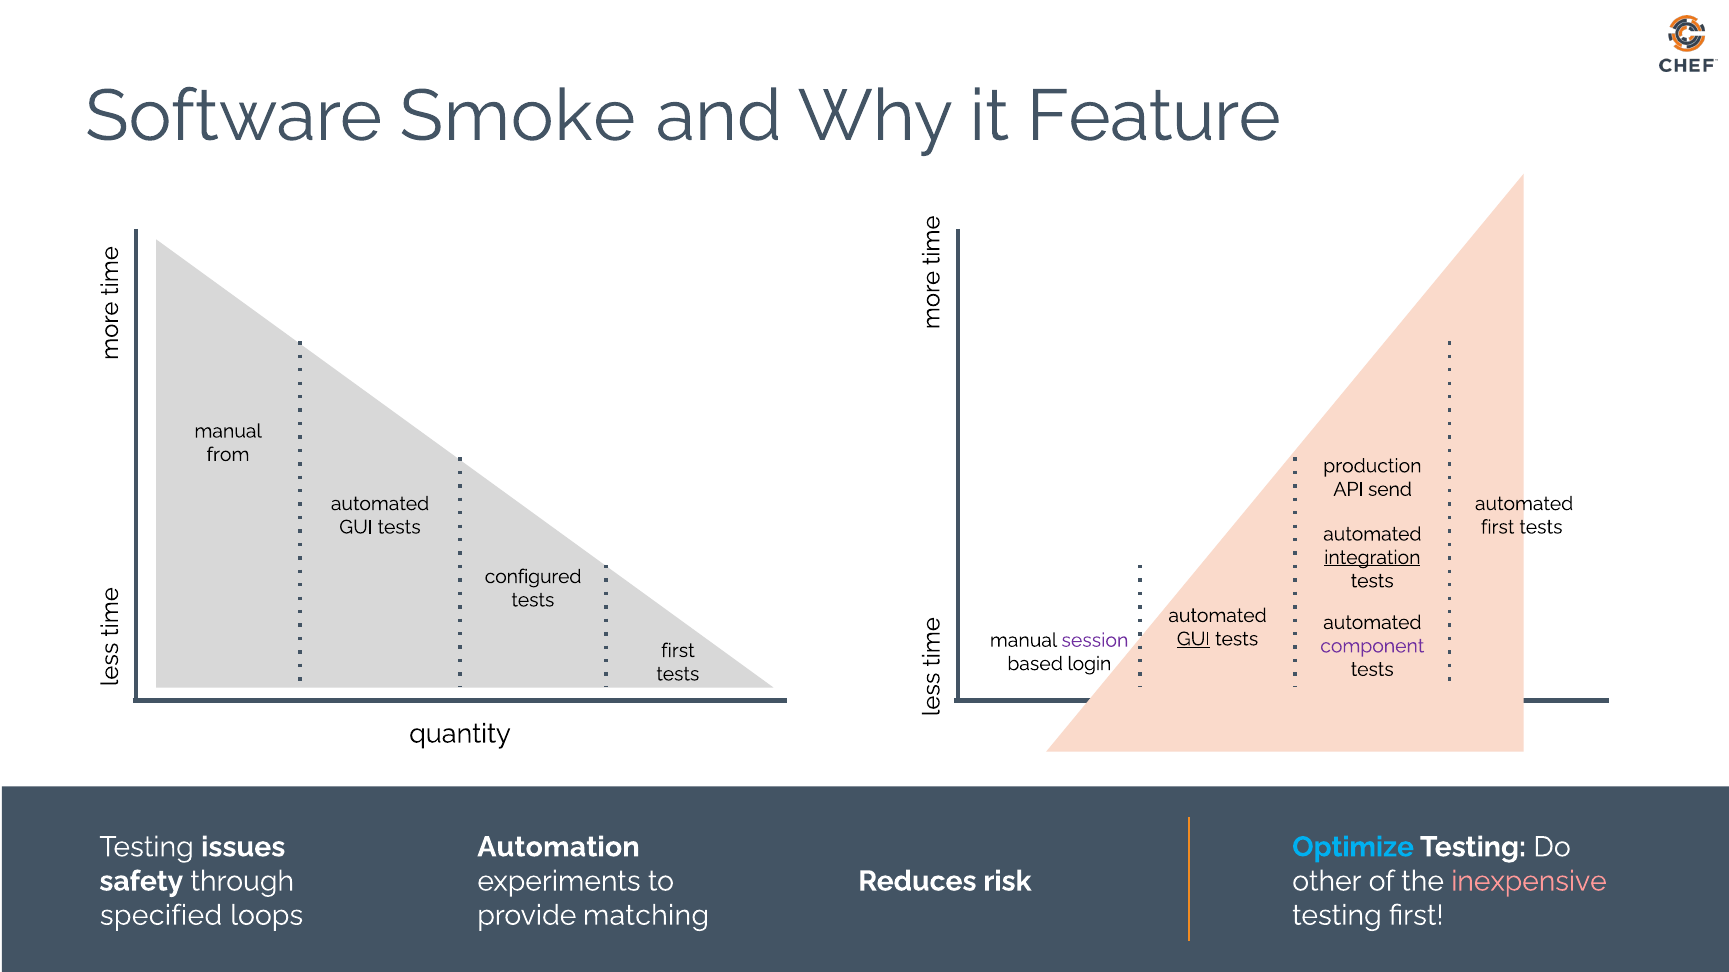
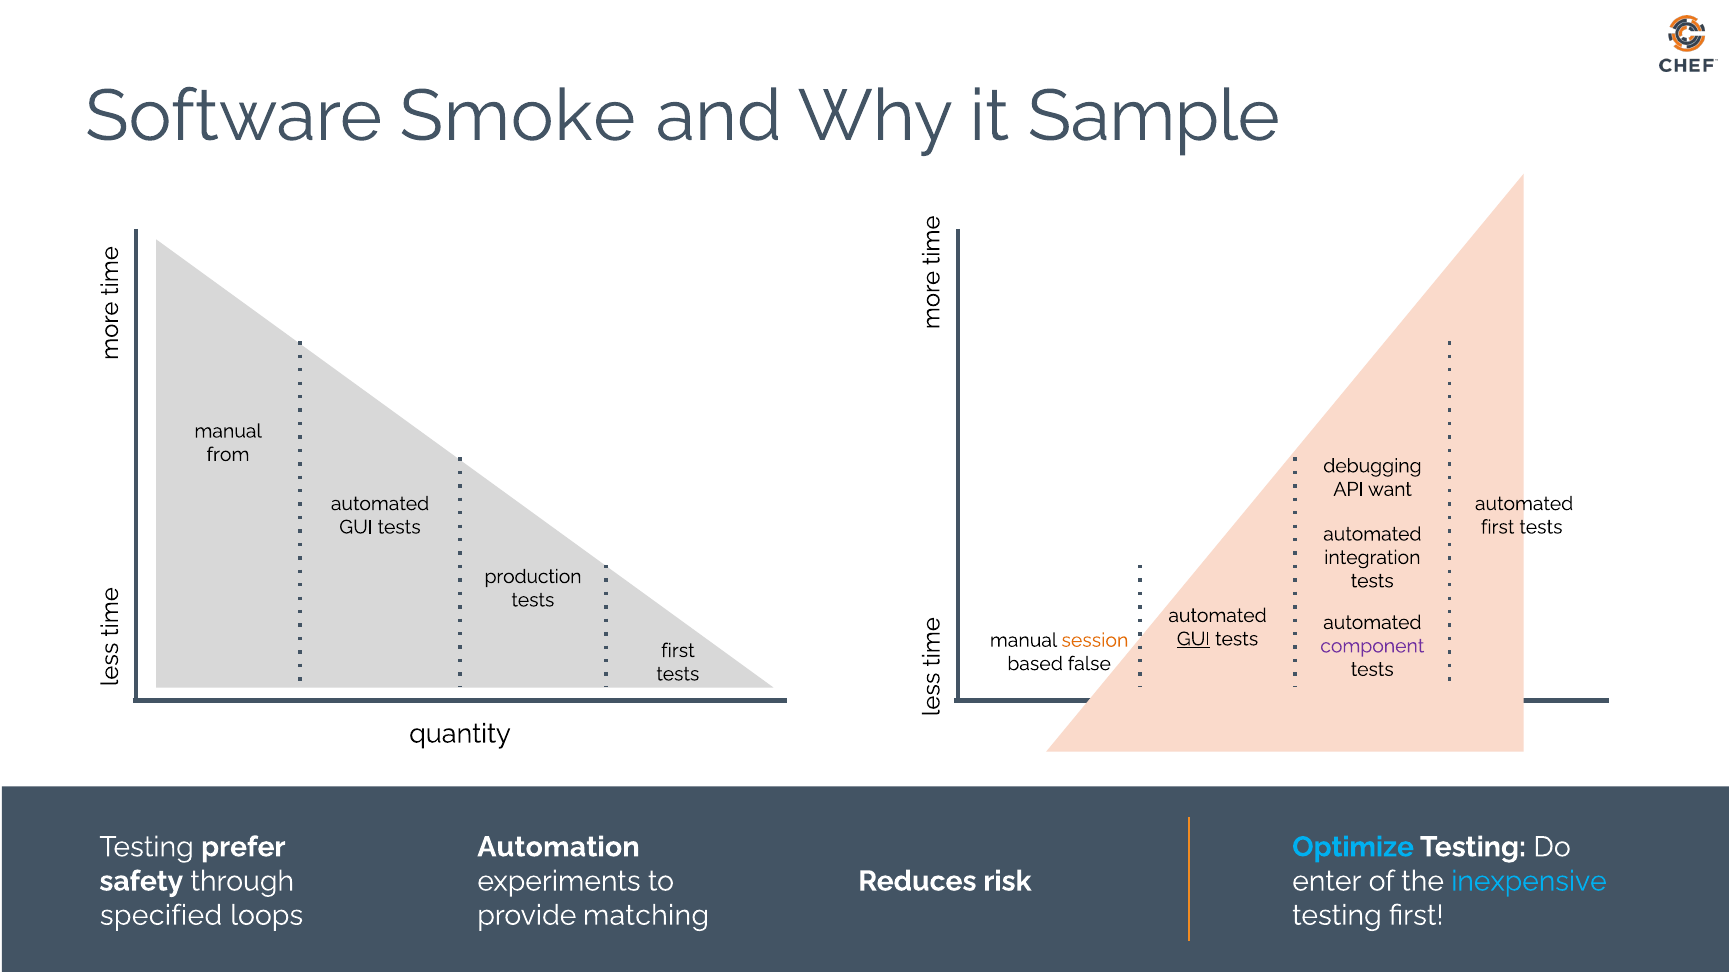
Feature: Feature -> Sample (1154, 116)
production: production -> debugging (1372, 466)
send: send -> want (1390, 490)
integration underline: present -> none (1372, 558)
configured: configured -> production (533, 577)
session colour: purple -> orange (1095, 641)
login: login -> false (1089, 664)
issues: issues -> prefer (243, 847)
other: other -> enter (1327, 882)
inexpensive colour: pink -> light blue (1529, 882)
